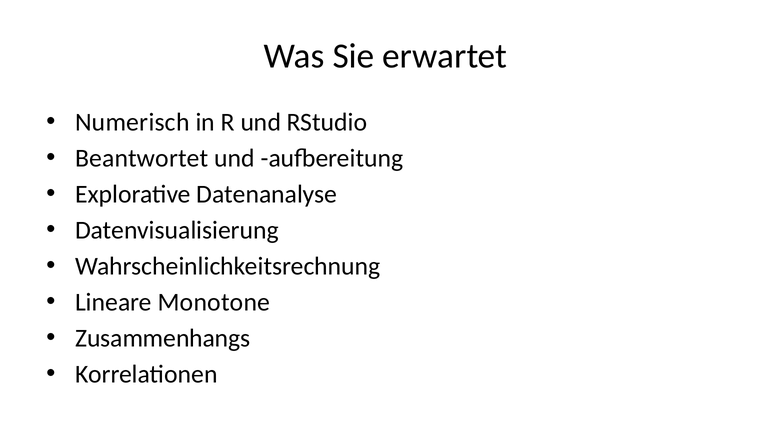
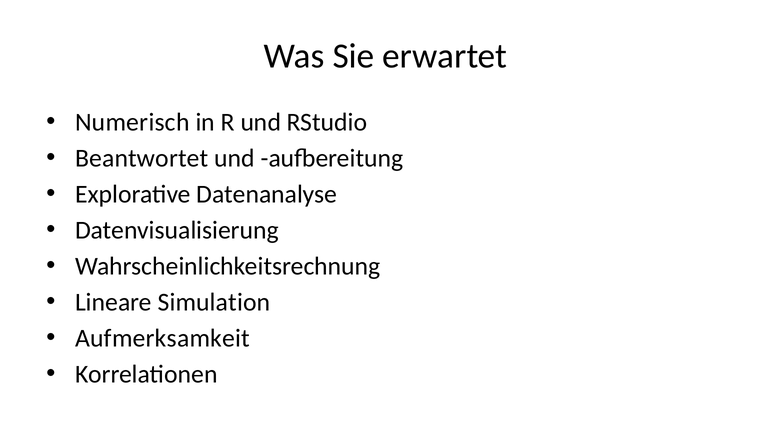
Monotone: Monotone -> Simulation (214, 302)
Zusammenhangs: Zusammenhangs -> Aufmerksamkeit (163, 338)
